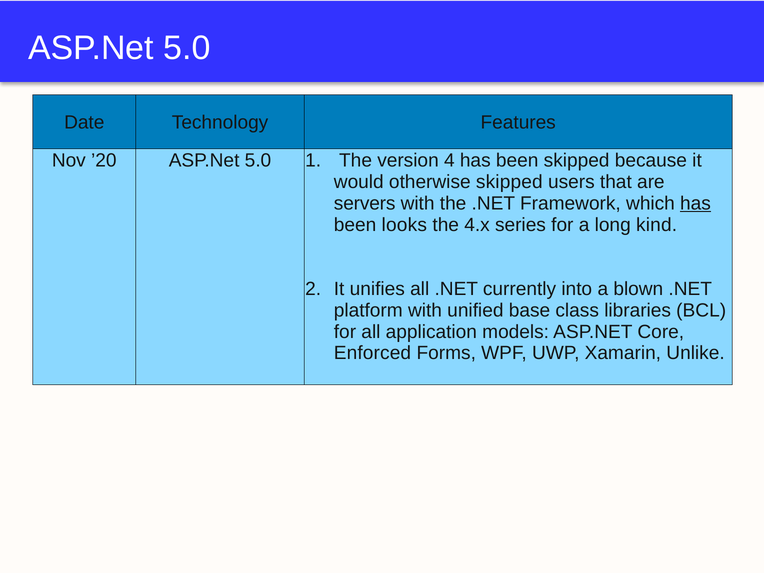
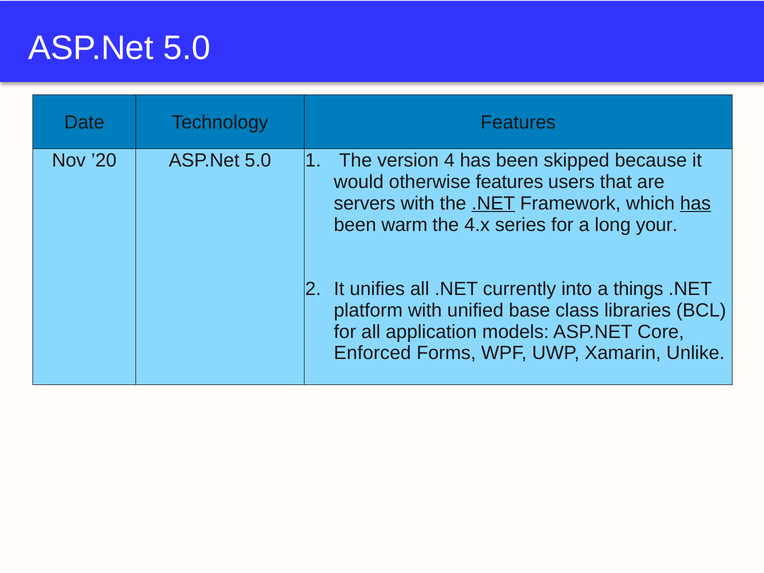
otherwise skipped: skipped -> features (509, 182)
.NET underline: none -> present (493, 203)
looks: looks -> warm (404, 225)
kind: kind -> your (657, 225)
blown: blown -> things (638, 289)
